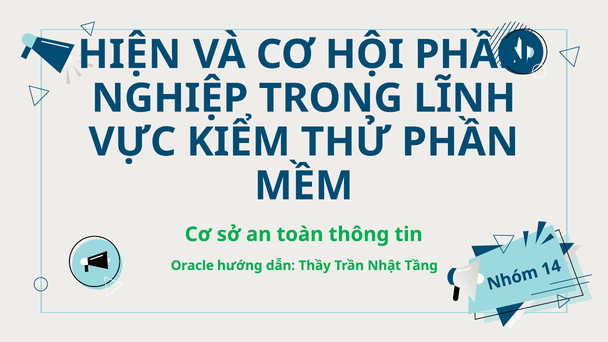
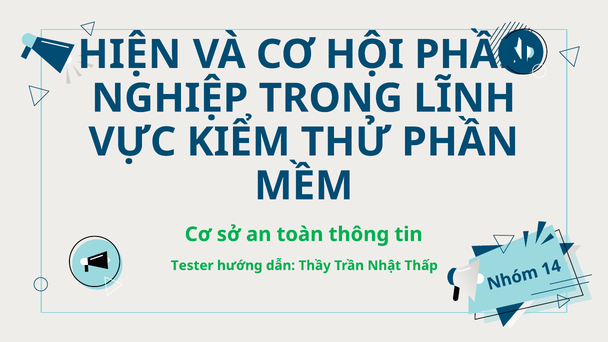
Oracle: Oracle -> Tester (192, 266)
Tầng: Tầng -> Thấp (421, 266)
